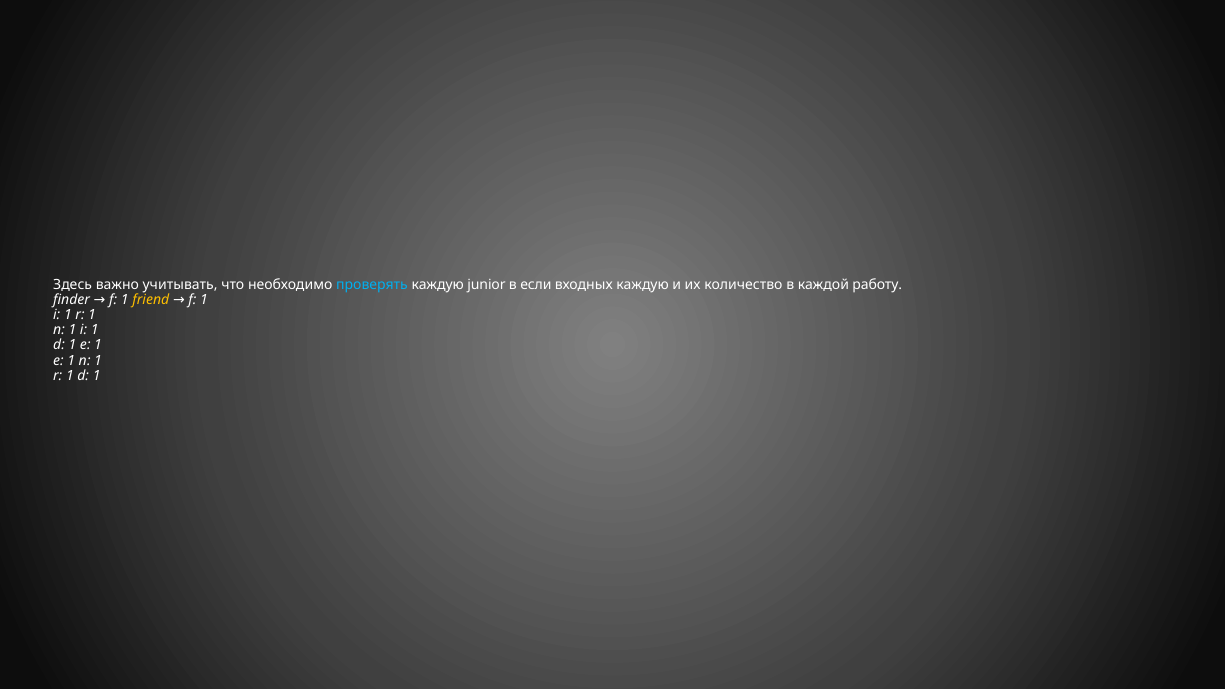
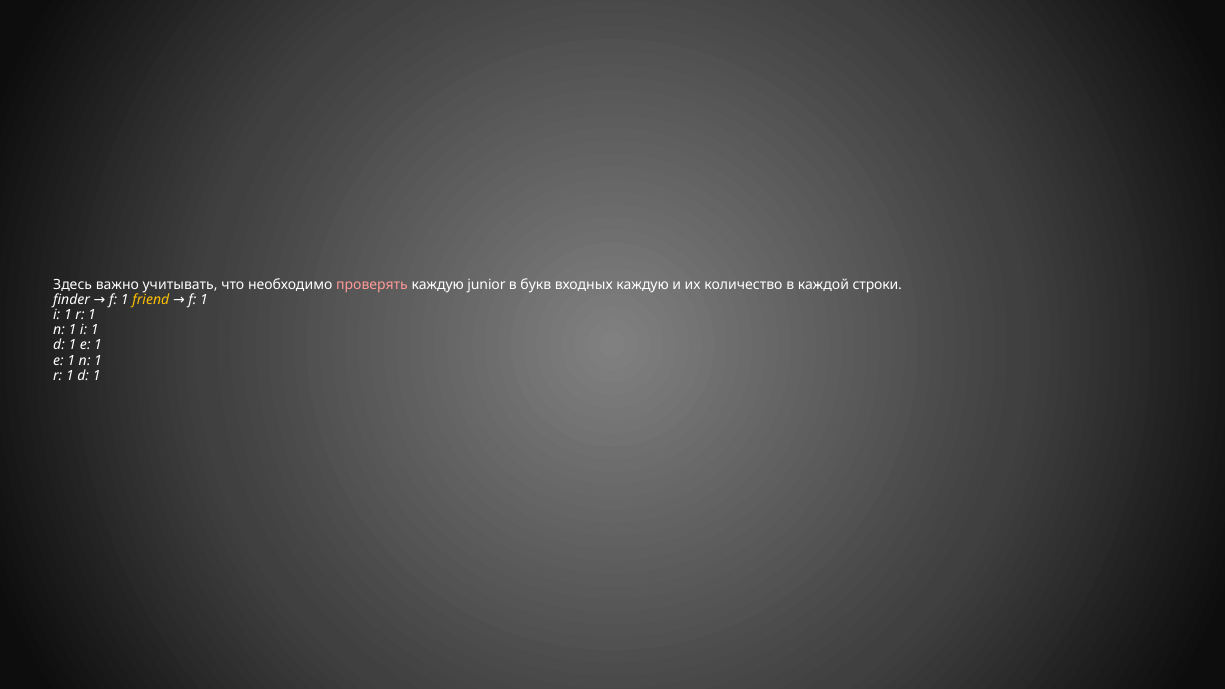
проверять colour: light blue -> pink (372, 285)
если: если -> букв (536, 285)
работу: работу -> строки (877, 285)
